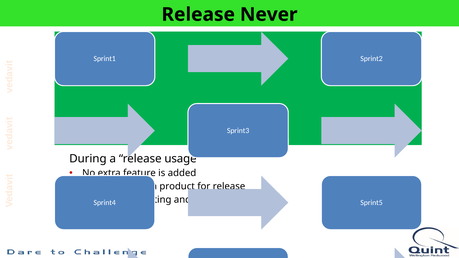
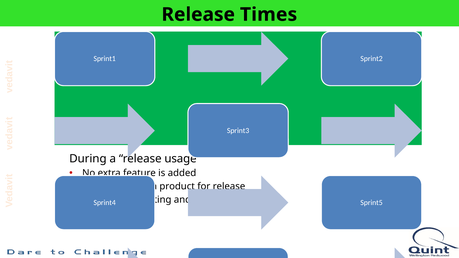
Never: Never -> Times (269, 15)
